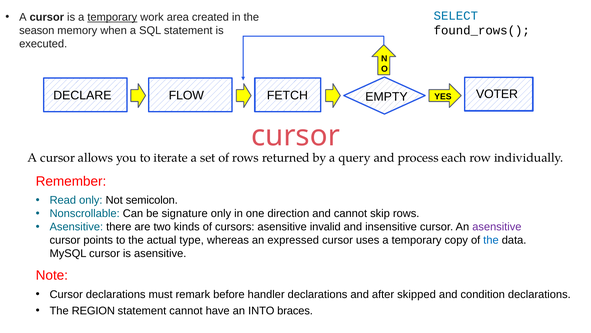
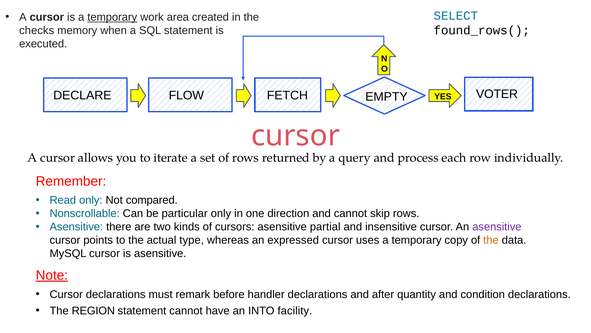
season: season -> checks (37, 30)
semicolon: semicolon -> compared (152, 200)
signature: signature -> particular (185, 213)
invalid: invalid -> partial (325, 227)
the colour: blue -> orange (491, 240)
Note underline: none -> present (52, 275)
skipped: skipped -> quantity (417, 294)
braces: braces -> facility (295, 310)
